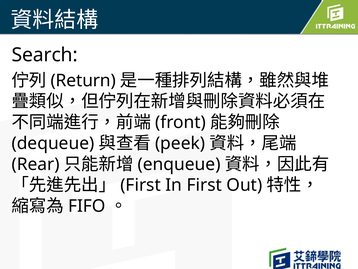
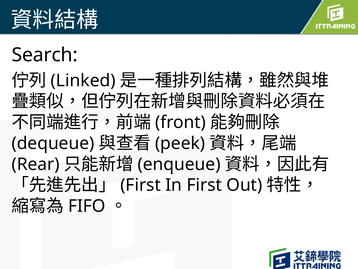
Return: Return -> Linked (83, 80)
